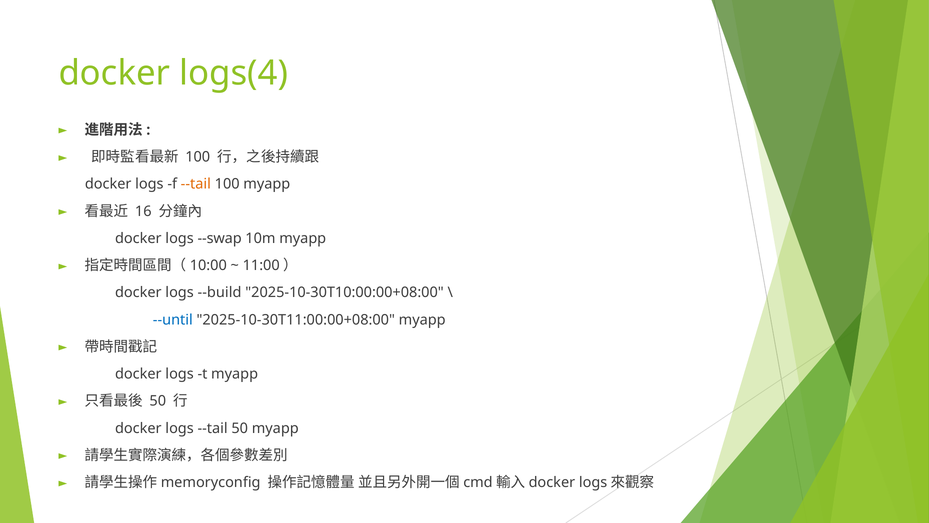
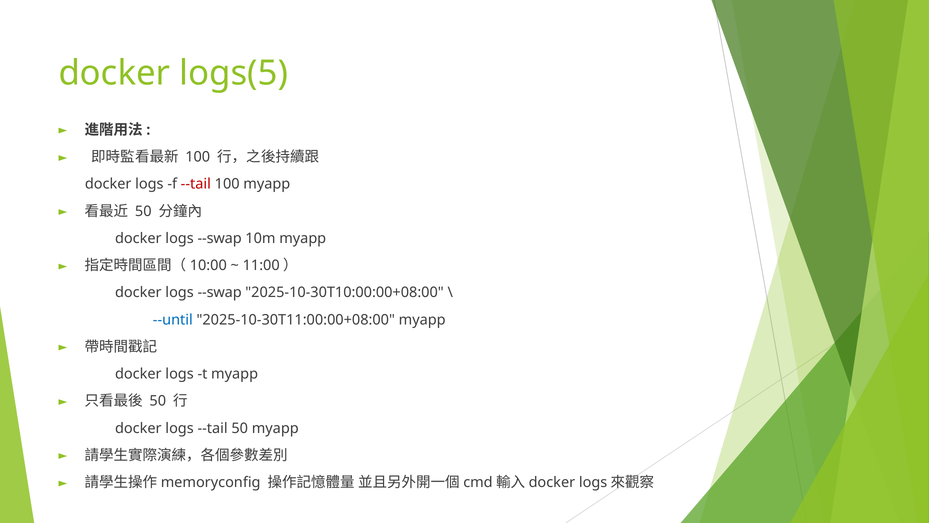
logs(4: logs(4 -> logs(5 (234, 73)
--tail colour: orange -> red (196, 184)
16: 16 -> 50 (143, 211)
--build: --build -> --swap (220, 292)
